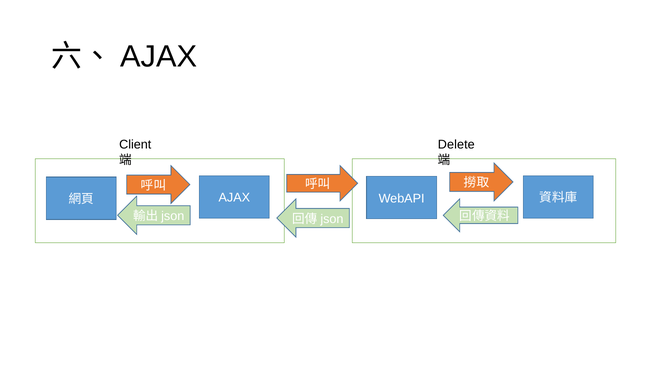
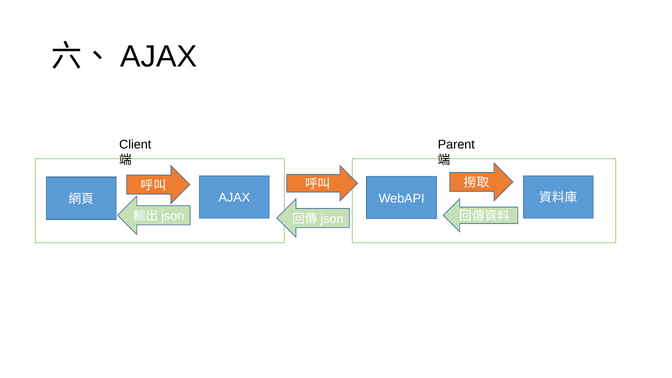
Delete: Delete -> Parent (456, 145)
